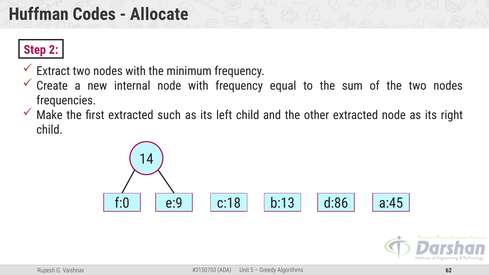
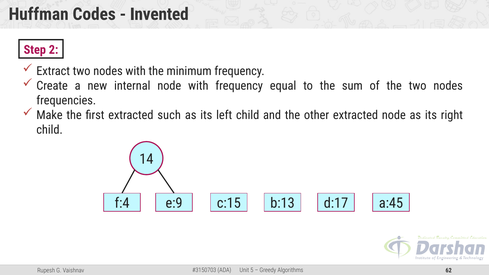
Allocate: Allocate -> Invented (159, 14)
f:0: f:0 -> f:4 (122, 203)
c:18: c:18 -> c:15 (229, 203)
d:86: d:86 -> d:17 (336, 203)
